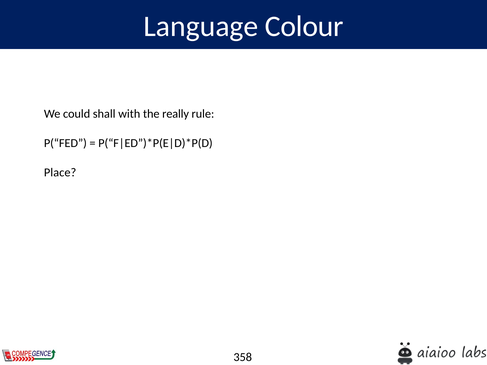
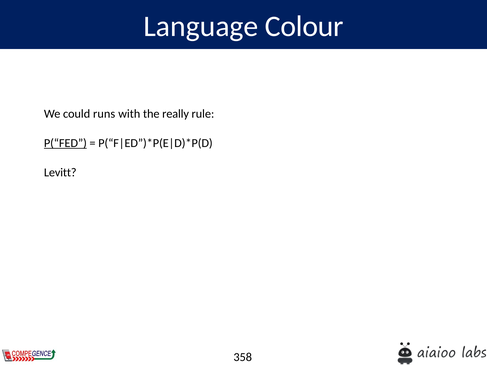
shall: shall -> runs (104, 114)
P(“FED underline: none -> present (65, 143)
Place: Place -> Levitt (60, 172)
